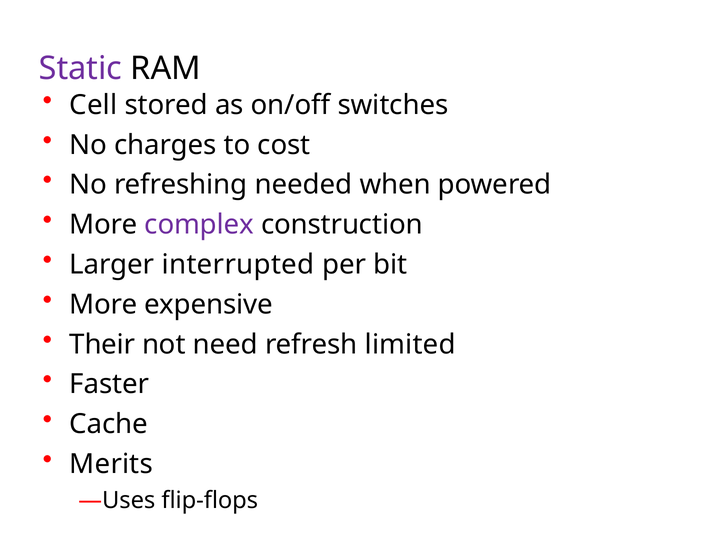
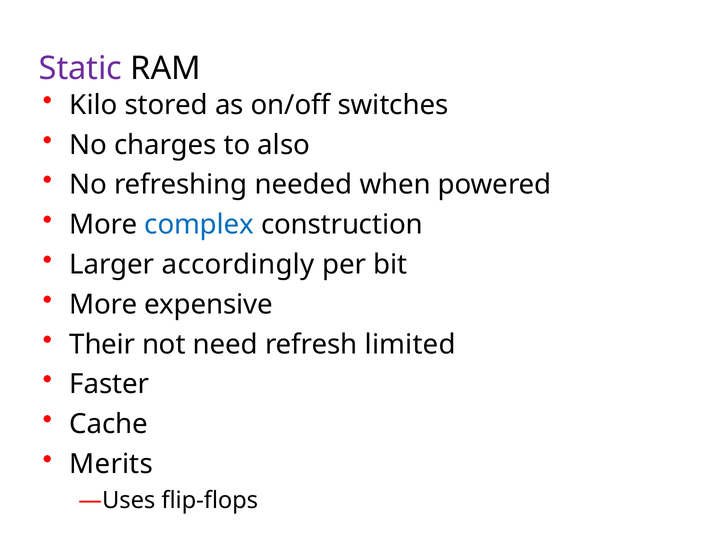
Cell: Cell -> Kilo (93, 105)
cost: cost -> also (284, 145)
complex colour: purple -> blue (199, 225)
interrupted: interrupted -> accordingly (238, 265)
